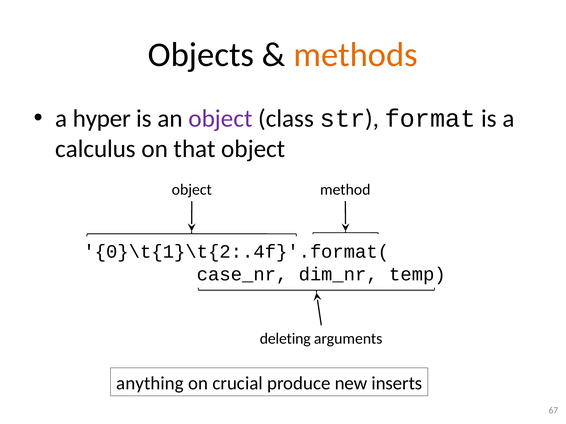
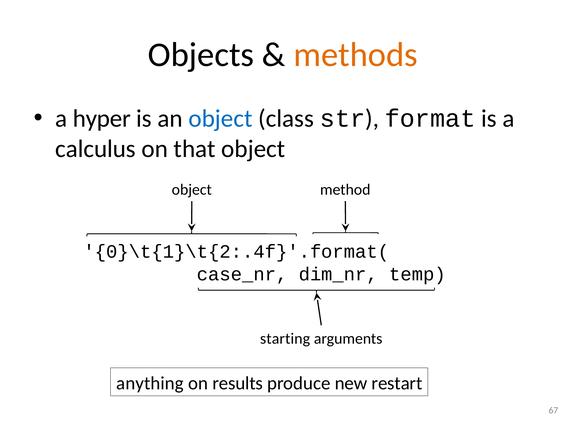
object colour: purple -> blue (220, 119)
deleting: deleting -> starting (285, 339)
crucial: crucial -> results (238, 384)
inserts: inserts -> restart (397, 384)
